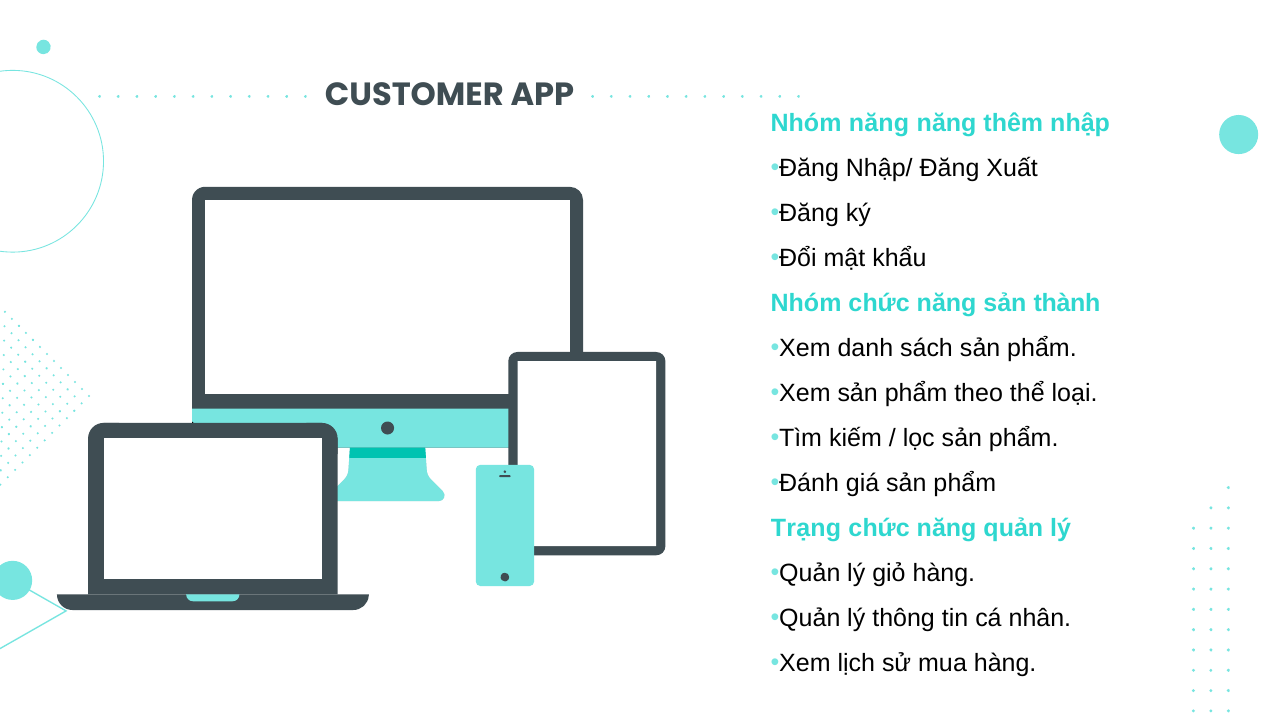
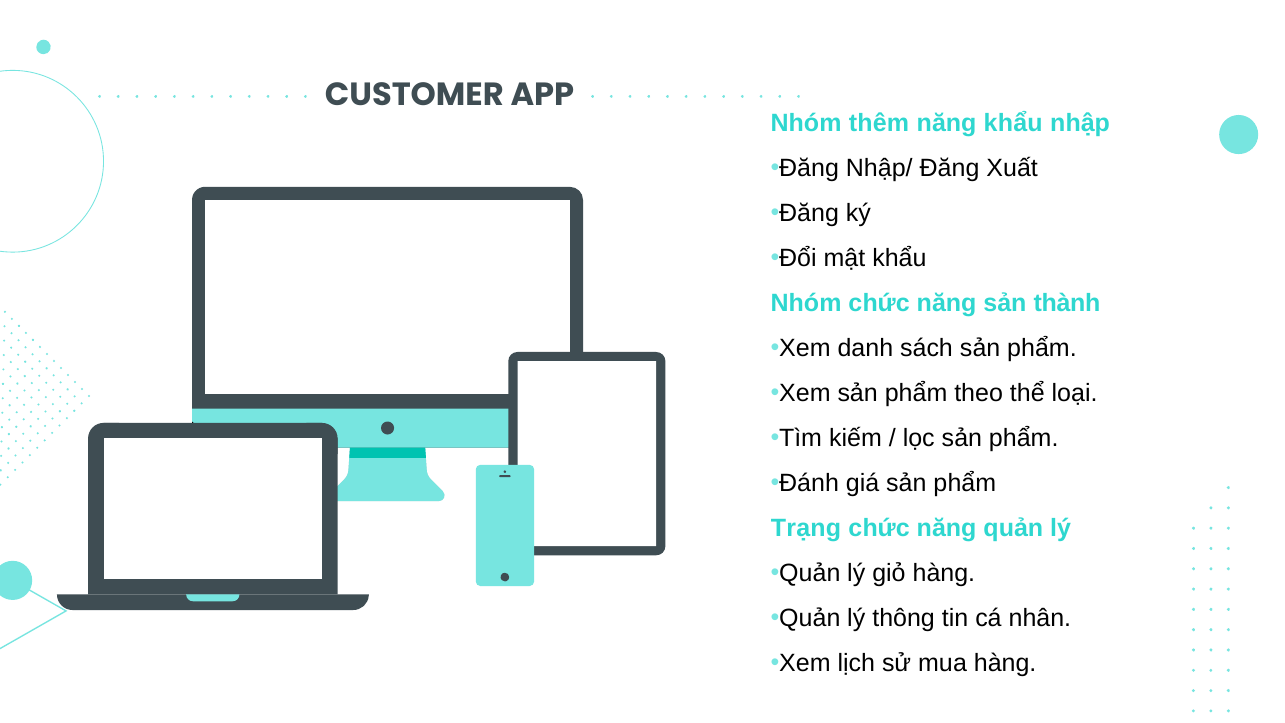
Nhóm năng: năng -> thêm (879, 123)
năng thêm: thêm -> khẩu (1013, 123)
